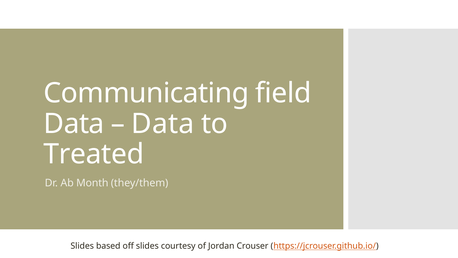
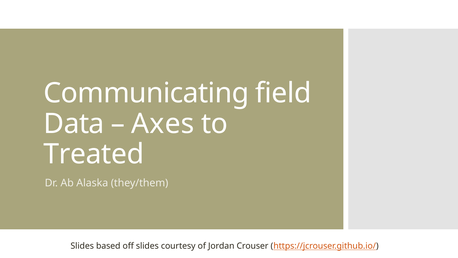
Data: Data -> Axes (163, 124)
Month: Month -> Alaska (92, 183)
